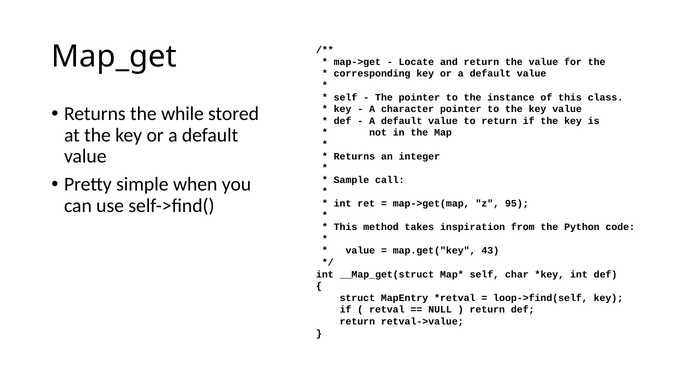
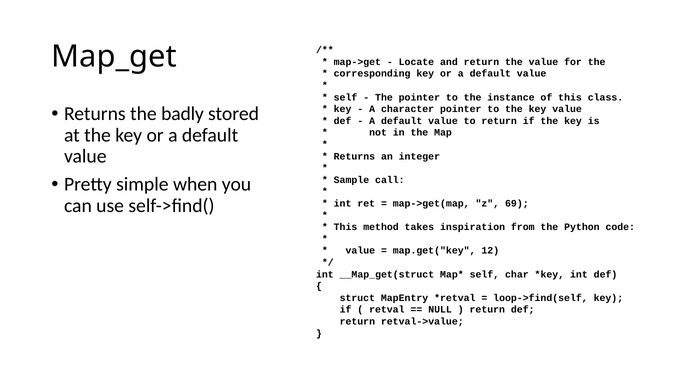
while: while -> badly (183, 114)
95: 95 -> 69 (517, 204)
43: 43 -> 12 (490, 251)
